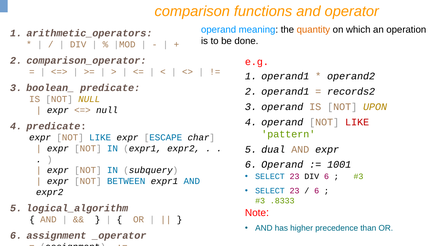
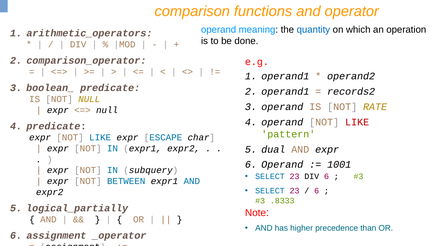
quantity colour: orange -> blue (313, 30)
UPON: UPON -> RATE (375, 107)
logical_algorithm: logical_algorithm -> logical_partially (77, 208)
